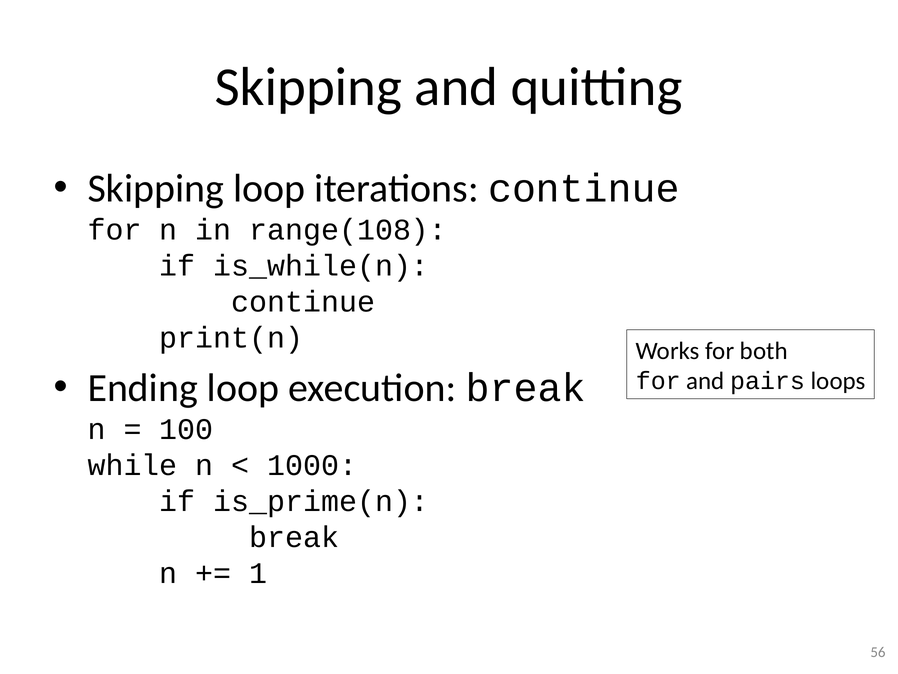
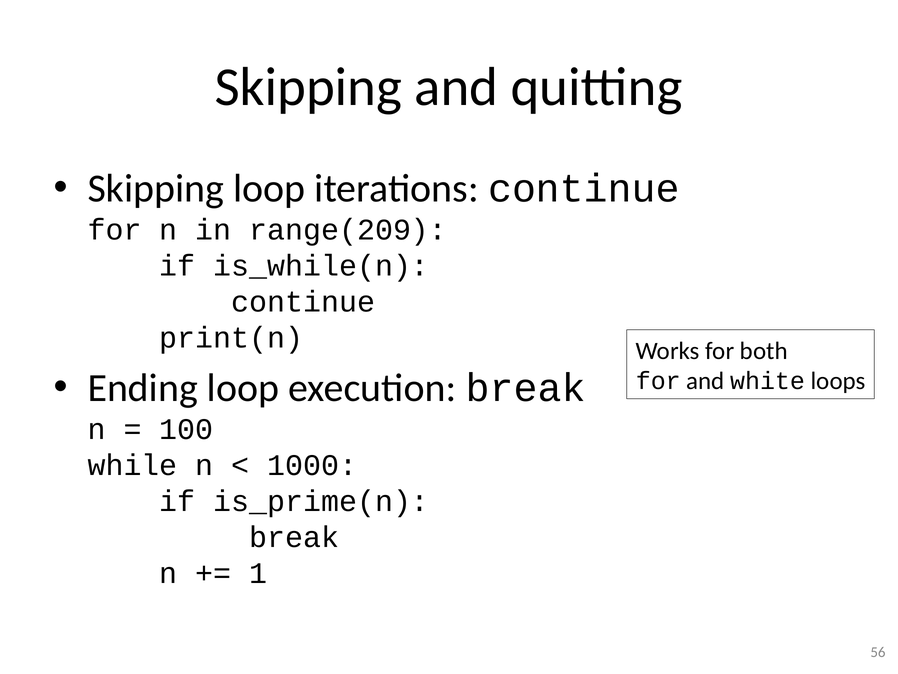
range(108: range(108 -> range(209 (348, 230)
pairs: pairs -> white (768, 381)
